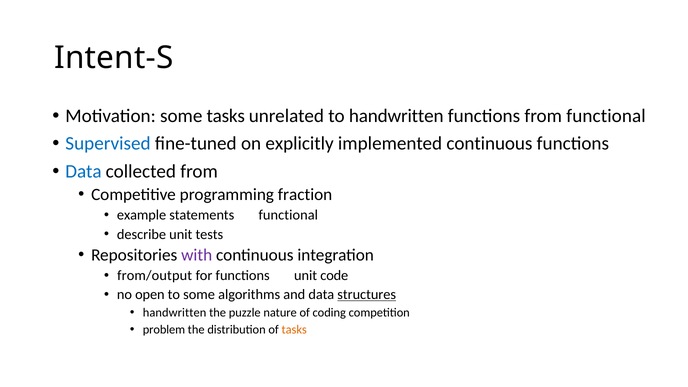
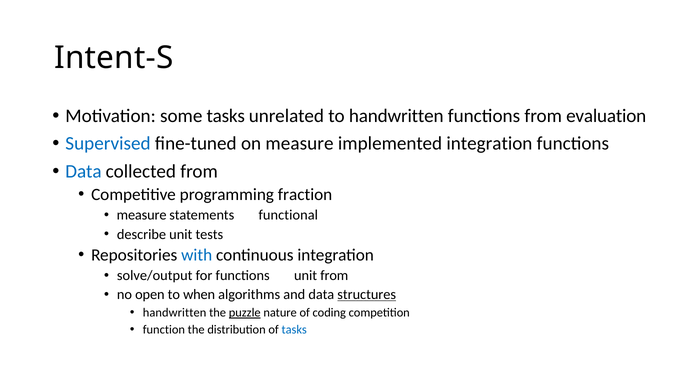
from functional: functional -> evaluation (606, 116)
on explicitly: explicitly -> measure (300, 144)
implemented continuous: continuous -> integration (489, 144)
example: example -> measure (142, 215)
with colour: purple -> blue (197, 255)
from/output: from/output -> solve/output (155, 276)
unit code: code -> from (334, 276)
to some: some -> when (199, 295)
puzzle underline: none -> present (245, 313)
problem: problem -> function (164, 330)
tasks colour: orange -> blue (294, 330)
